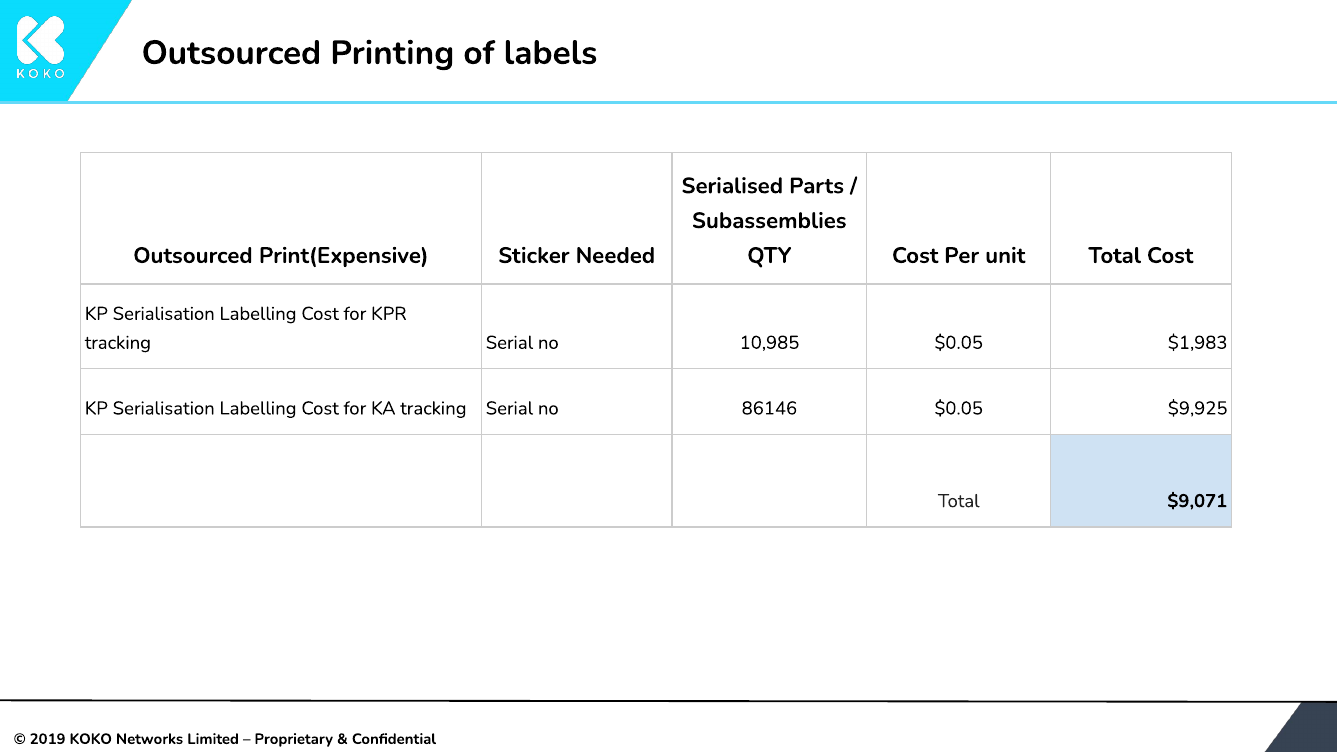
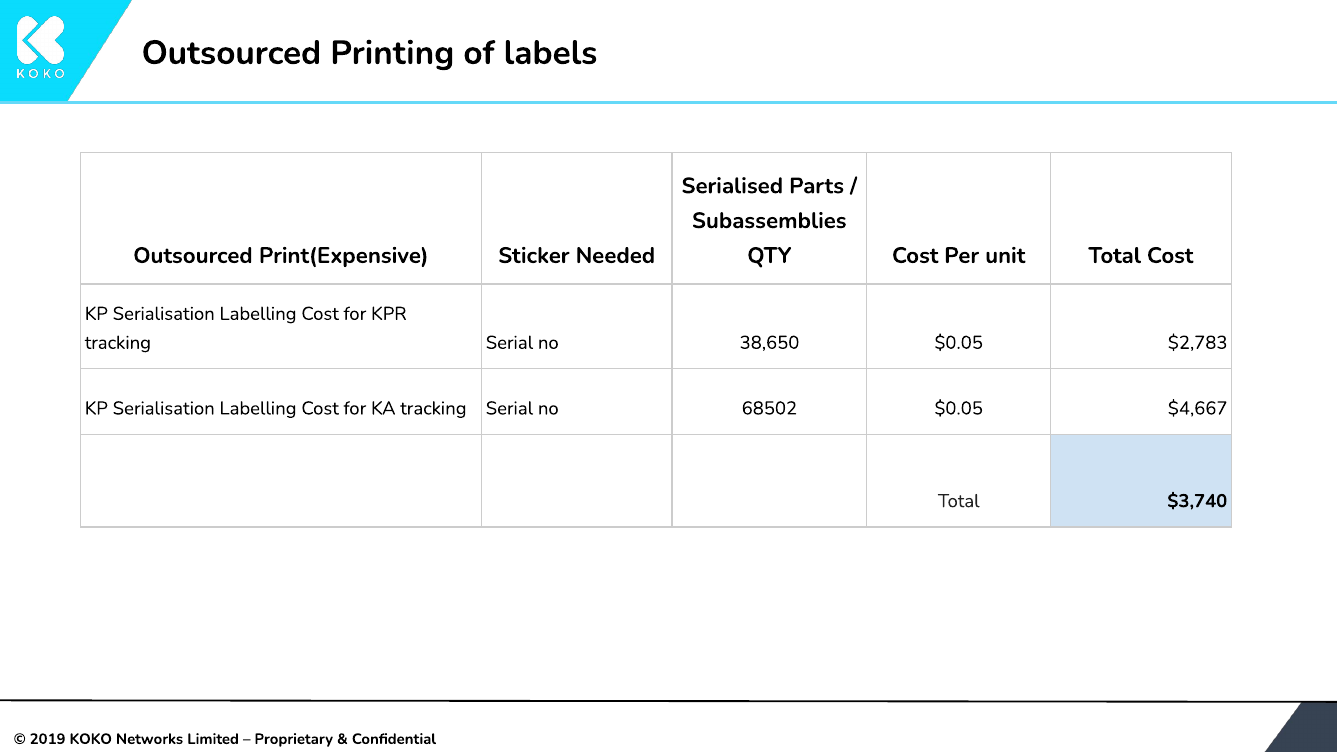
10,985: 10,985 -> 38,650 (769, 343)
$1,983: $1,983 -> $2,783 (1198, 343)
86146: 86146 -> 68502 (769, 408)
$9,925: $9,925 -> $4,667 (1198, 408)
$9,071: $9,071 -> $3,740 (1197, 501)
